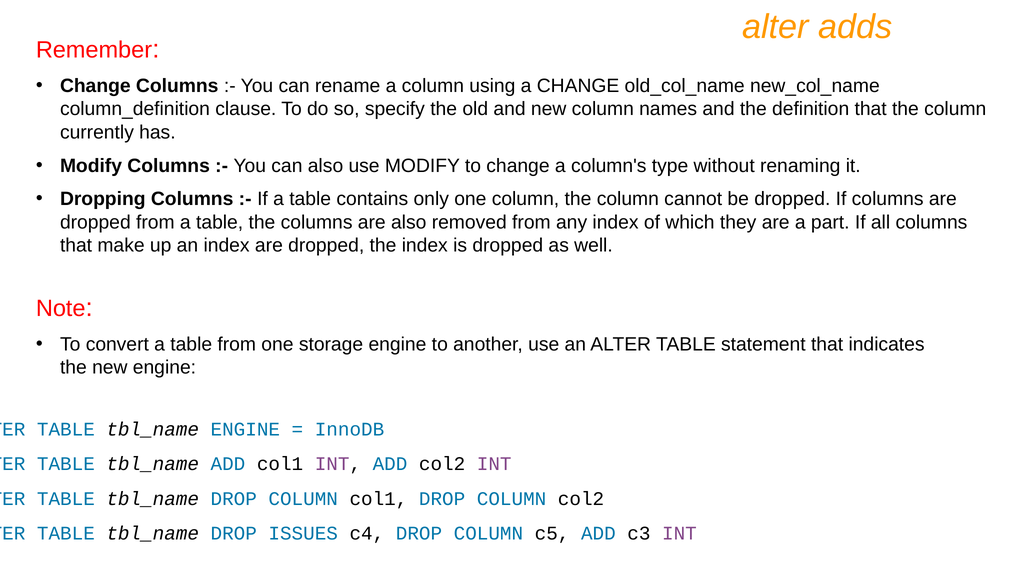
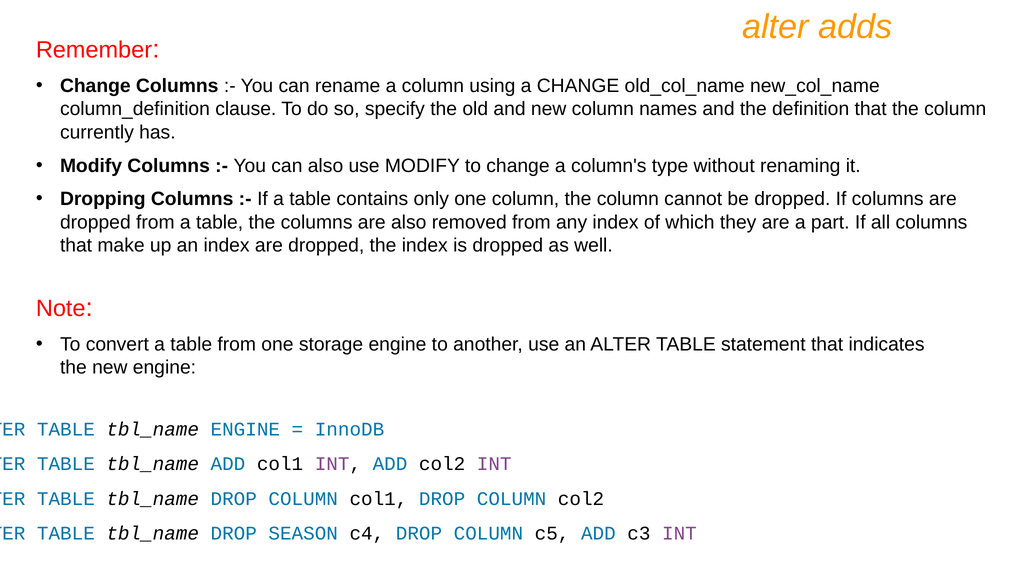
ISSUES: ISSUES -> SEASON (303, 533)
